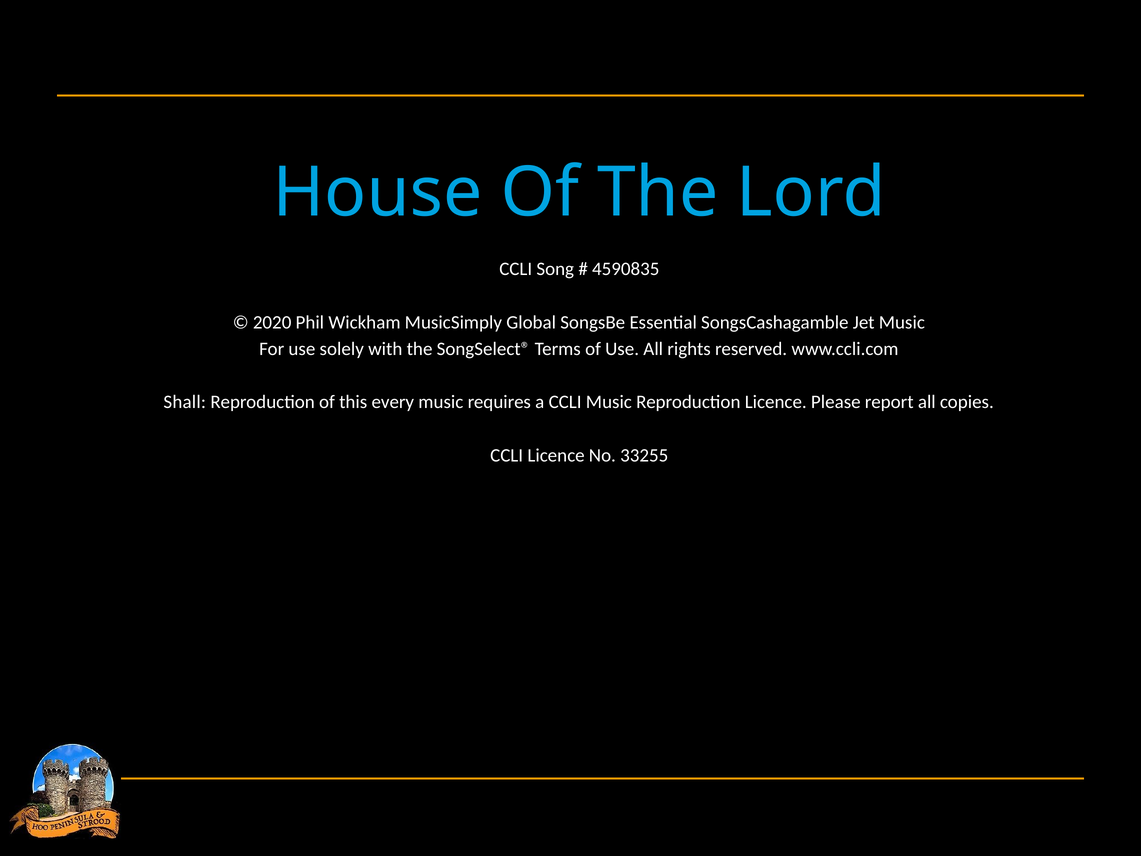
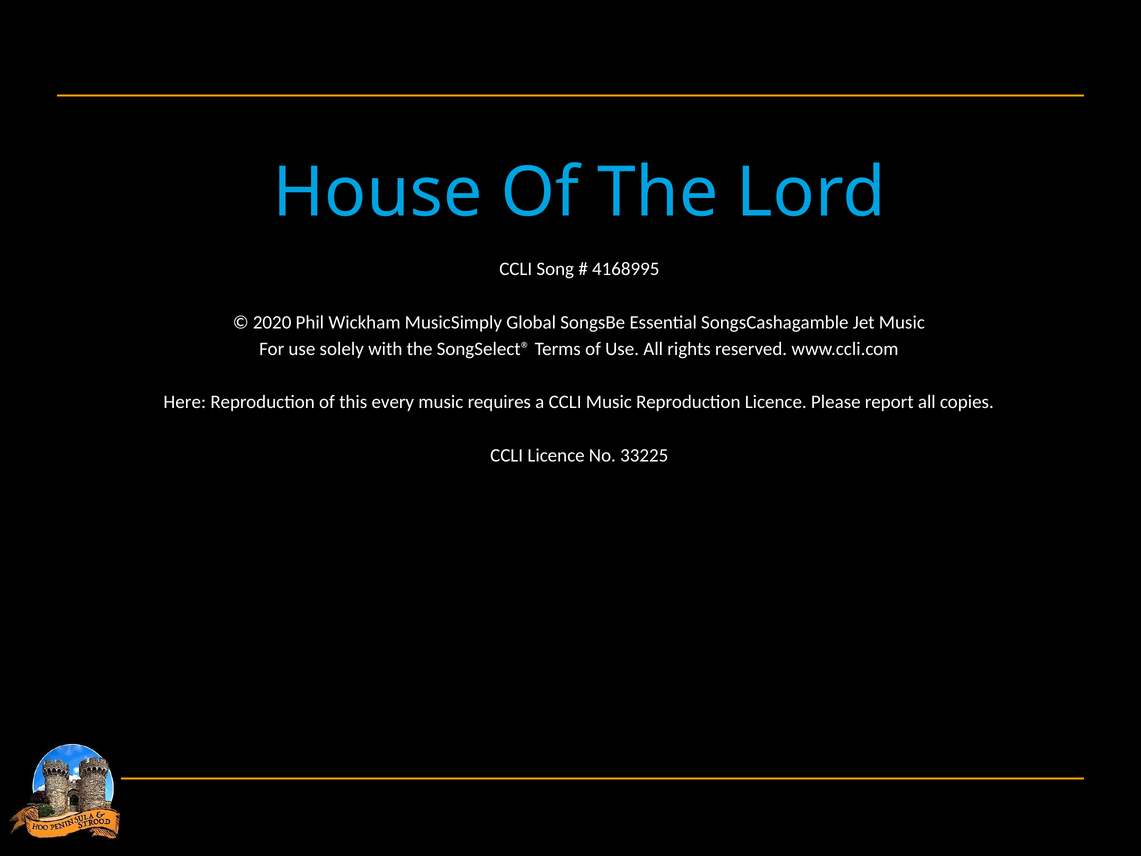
4590835: 4590835 -> 4168995 (626, 269)
Shall: Shall -> Here (185, 402)
33255: 33255 -> 33225 (644, 455)
